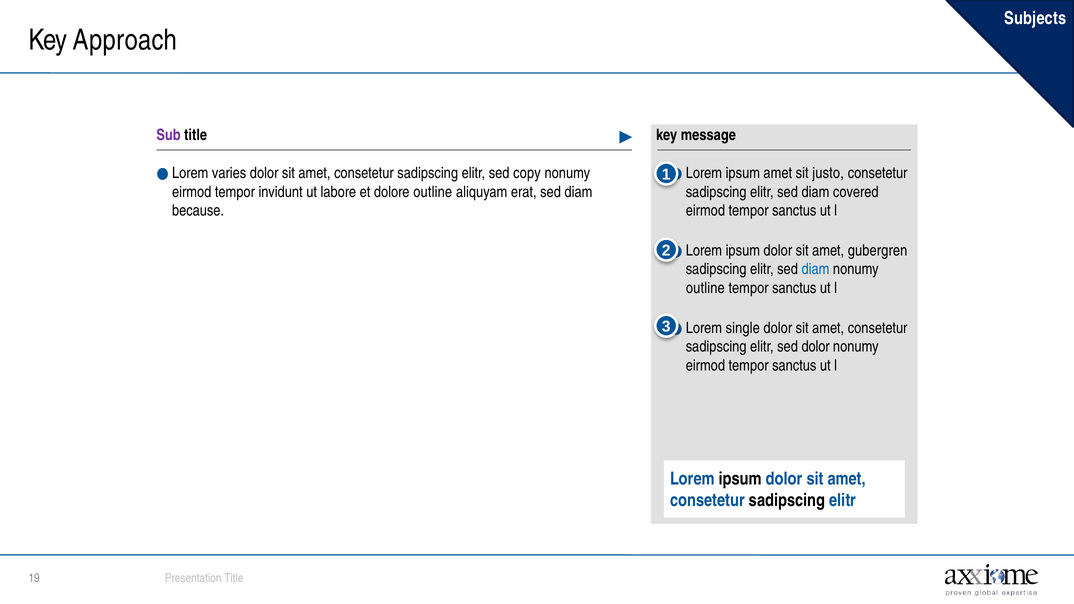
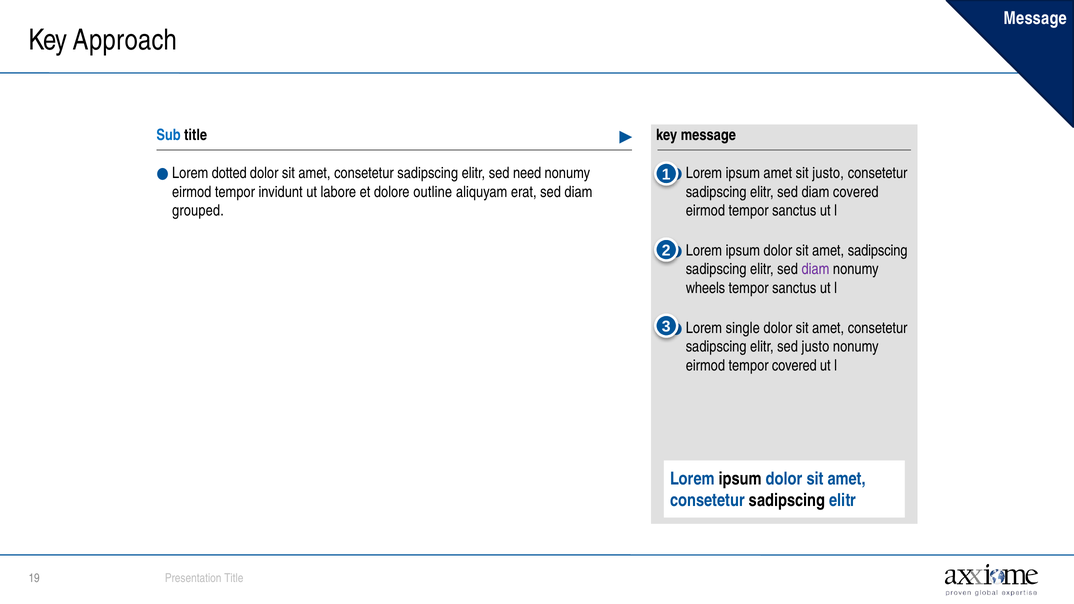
Subjects: Subjects -> Message (1035, 18)
Sub colour: purple -> blue (169, 135)
varies: varies -> dotted (229, 173)
copy: copy -> need (527, 173)
because: because -> grouped (198, 211)
amet gubergren: gubergren -> sadipscing (878, 251)
diam colour: blue -> purple (815, 269)
outline: outline -> wheels (705, 288)
sed dolor: dolor -> justo (815, 347)
sanctus: sanctus -> covered (794, 366)
